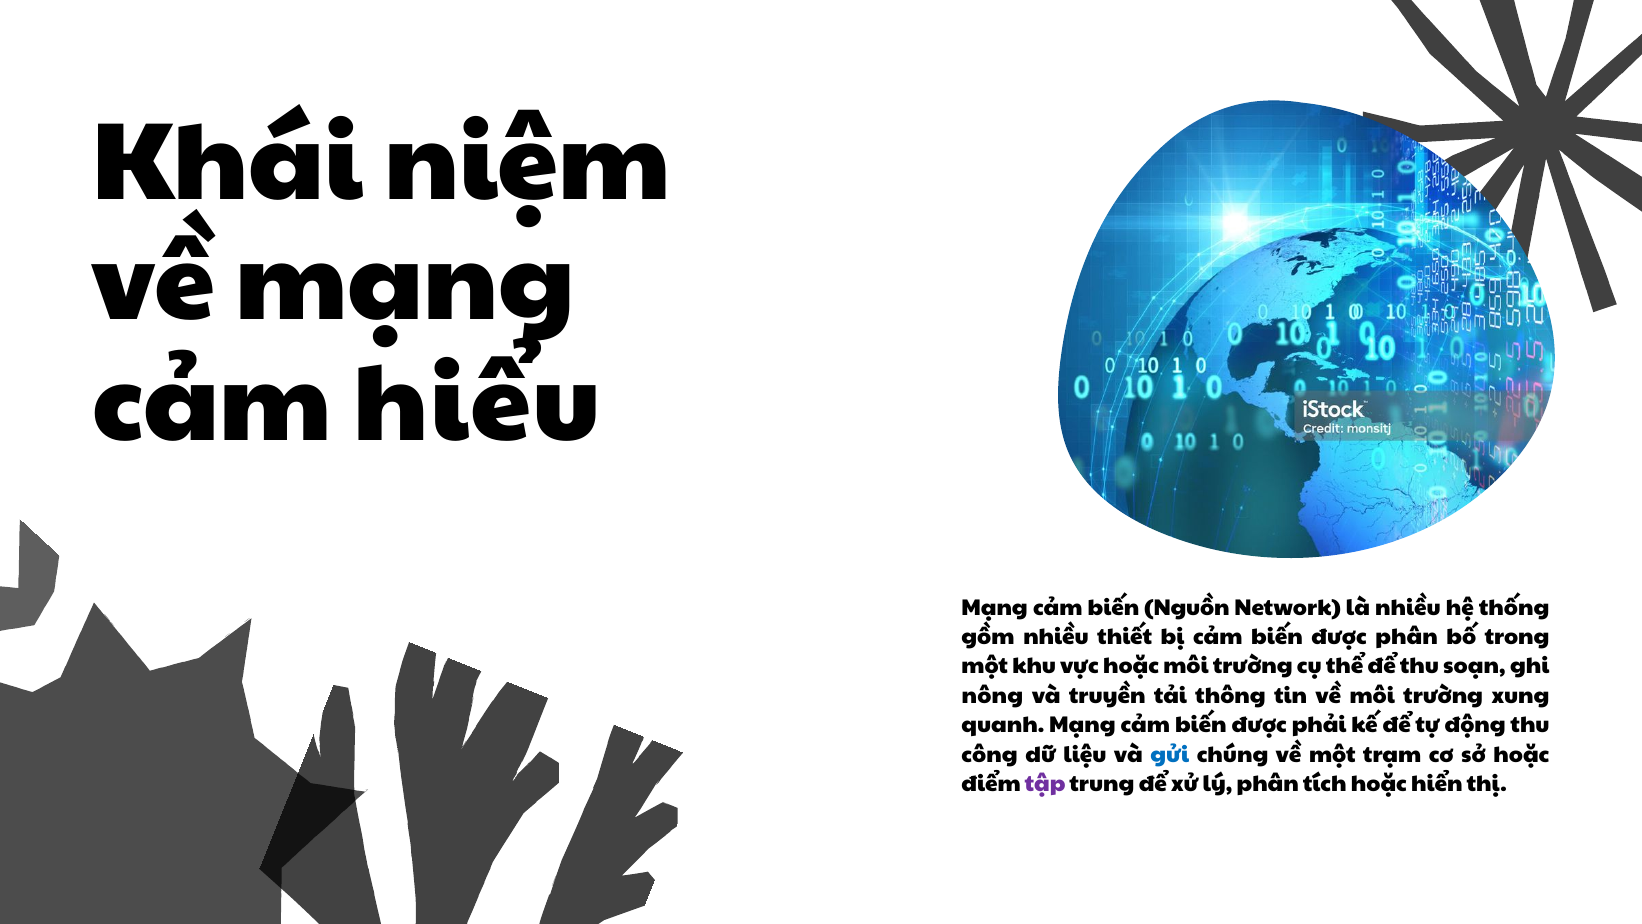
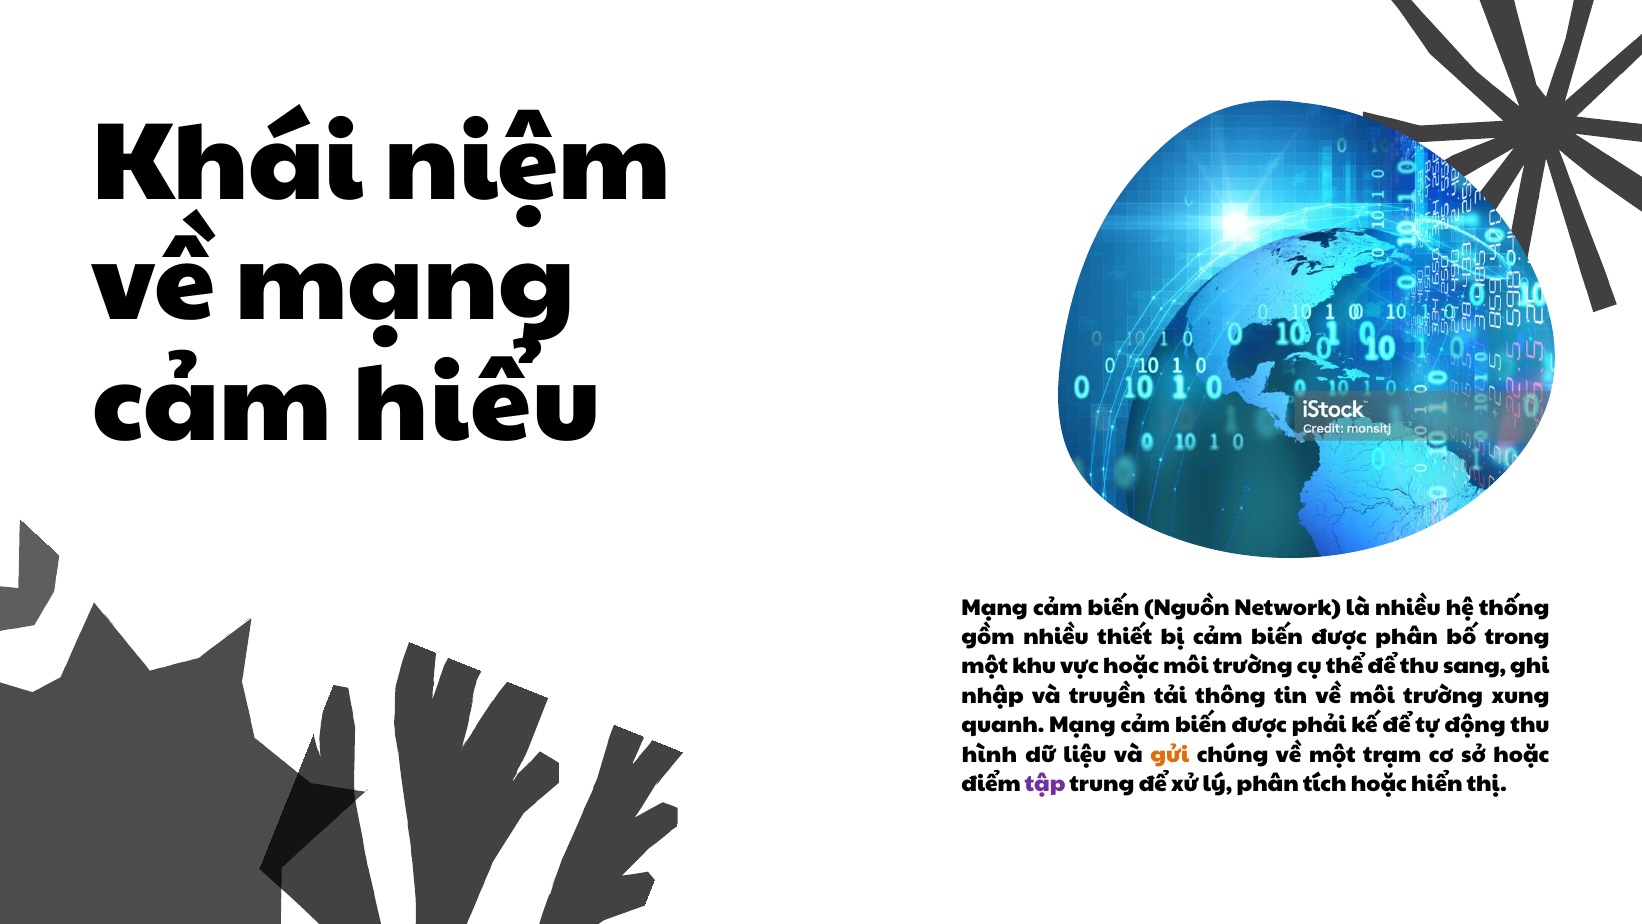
soạn: soạn -> sang (1475, 666)
nông: nông -> nhập (993, 696)
công: công -> hình (989, 754)
gửi colour: blue -> orange (1170, 754)
